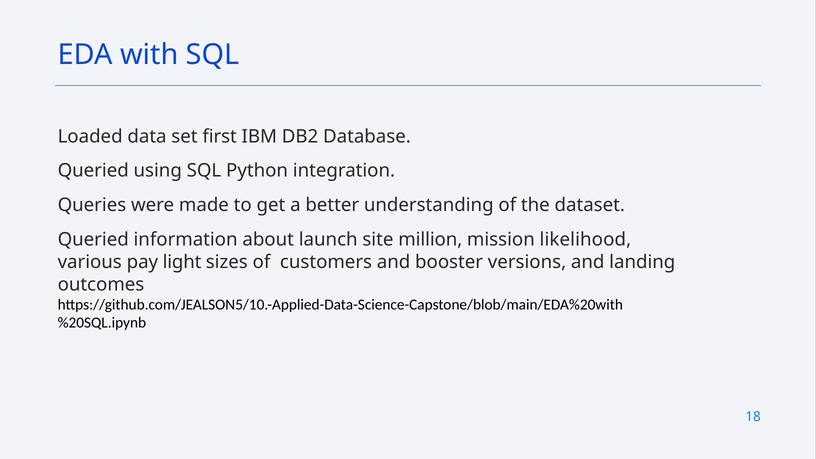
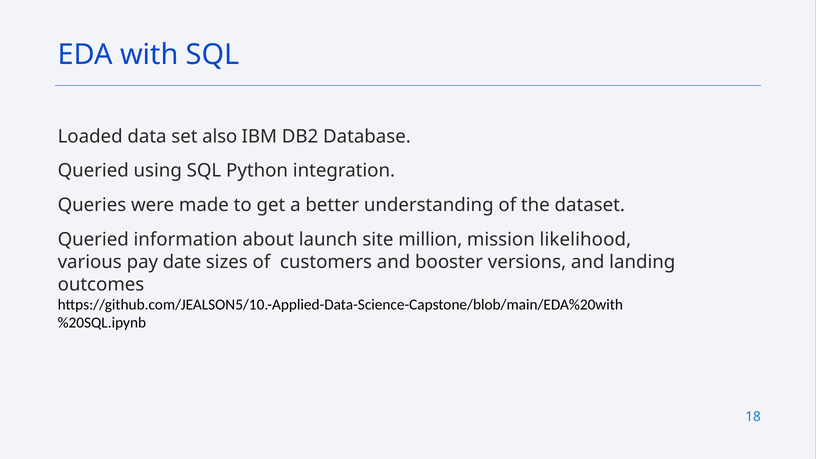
first: first -> also (220, 136)
light: light -> date (182, 262)
